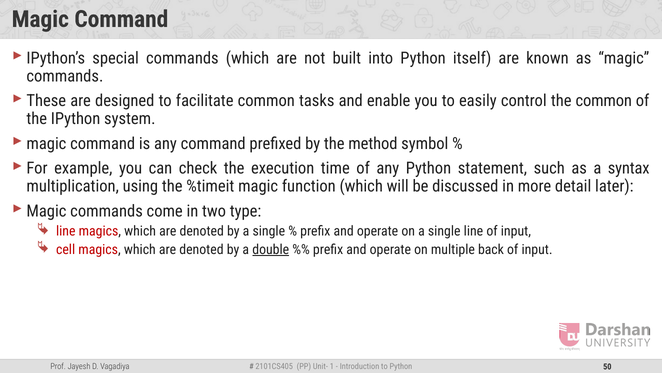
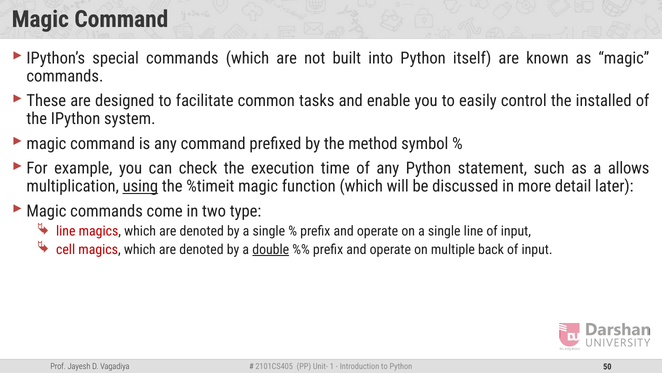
the common: common -> installed (604, 101)
syntax: syntax -> allows (629, 168)
using underline: none -> present (140, 186)
